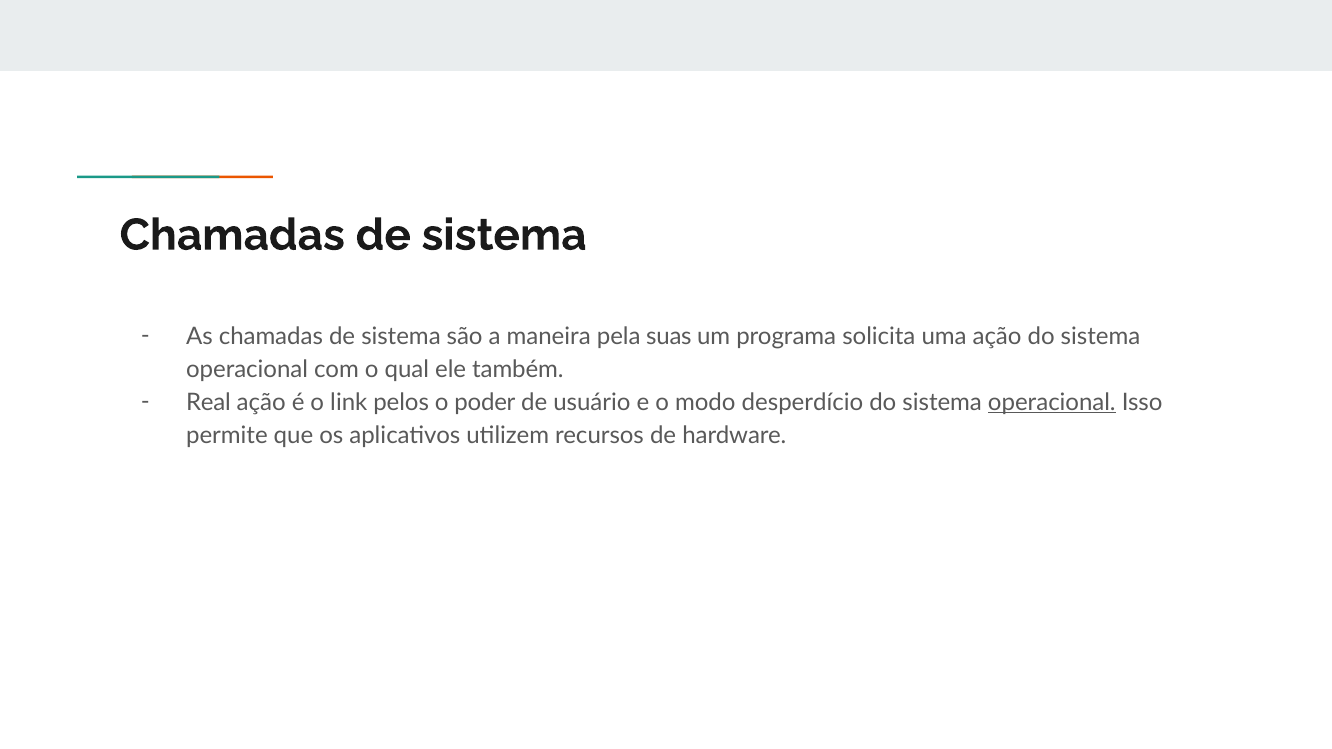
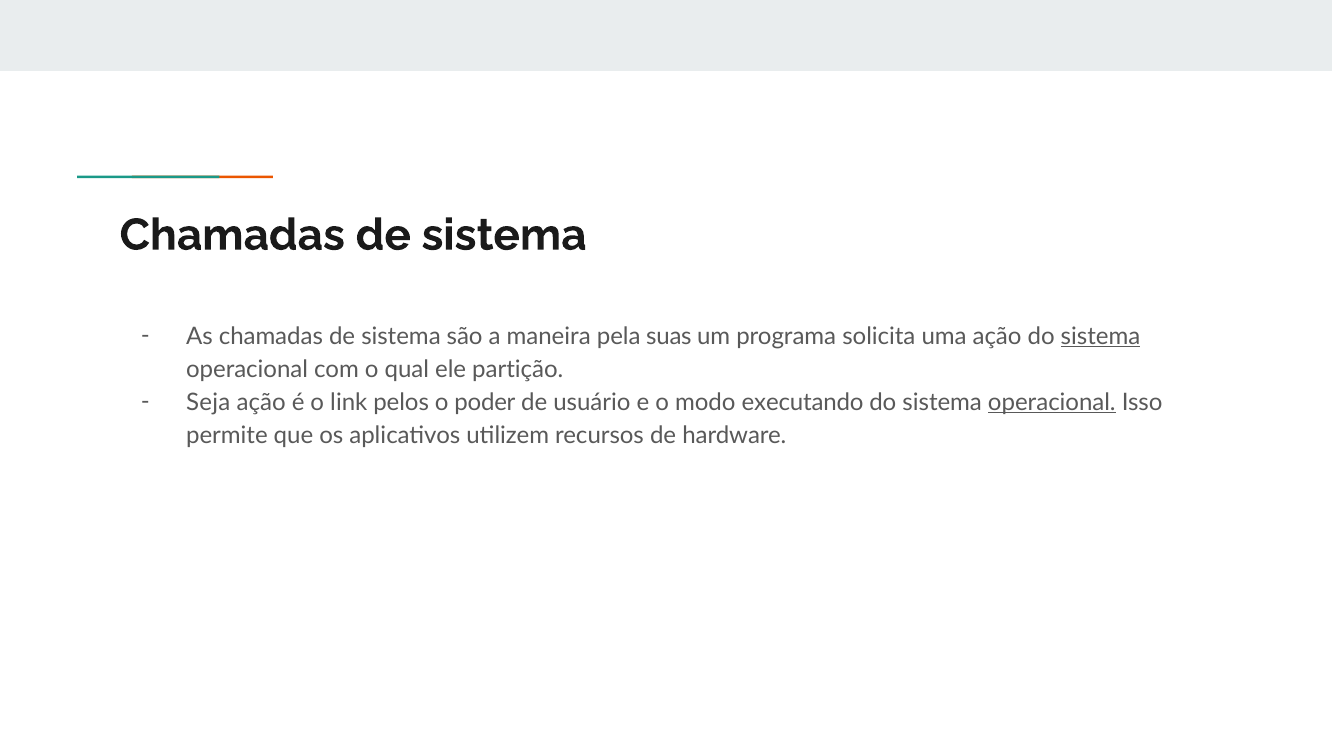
sistema underline: none -> present (1100, 336)
também: também -> partição (518, 370)
Real: Real -> Seja (208, 403)
desperdício: desperdício -> executando (803, 403)
